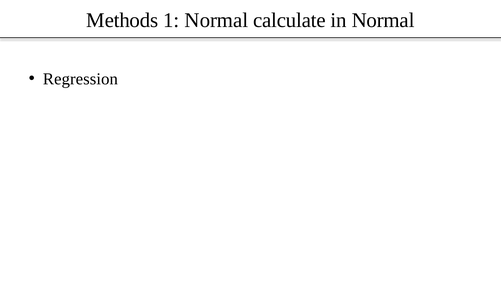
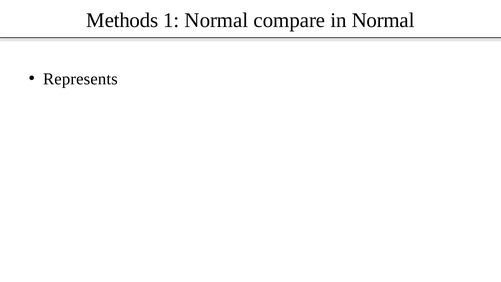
calculate: calculate -> compare (289, 20)
Regression: Regression -> Represents (80, 79)
